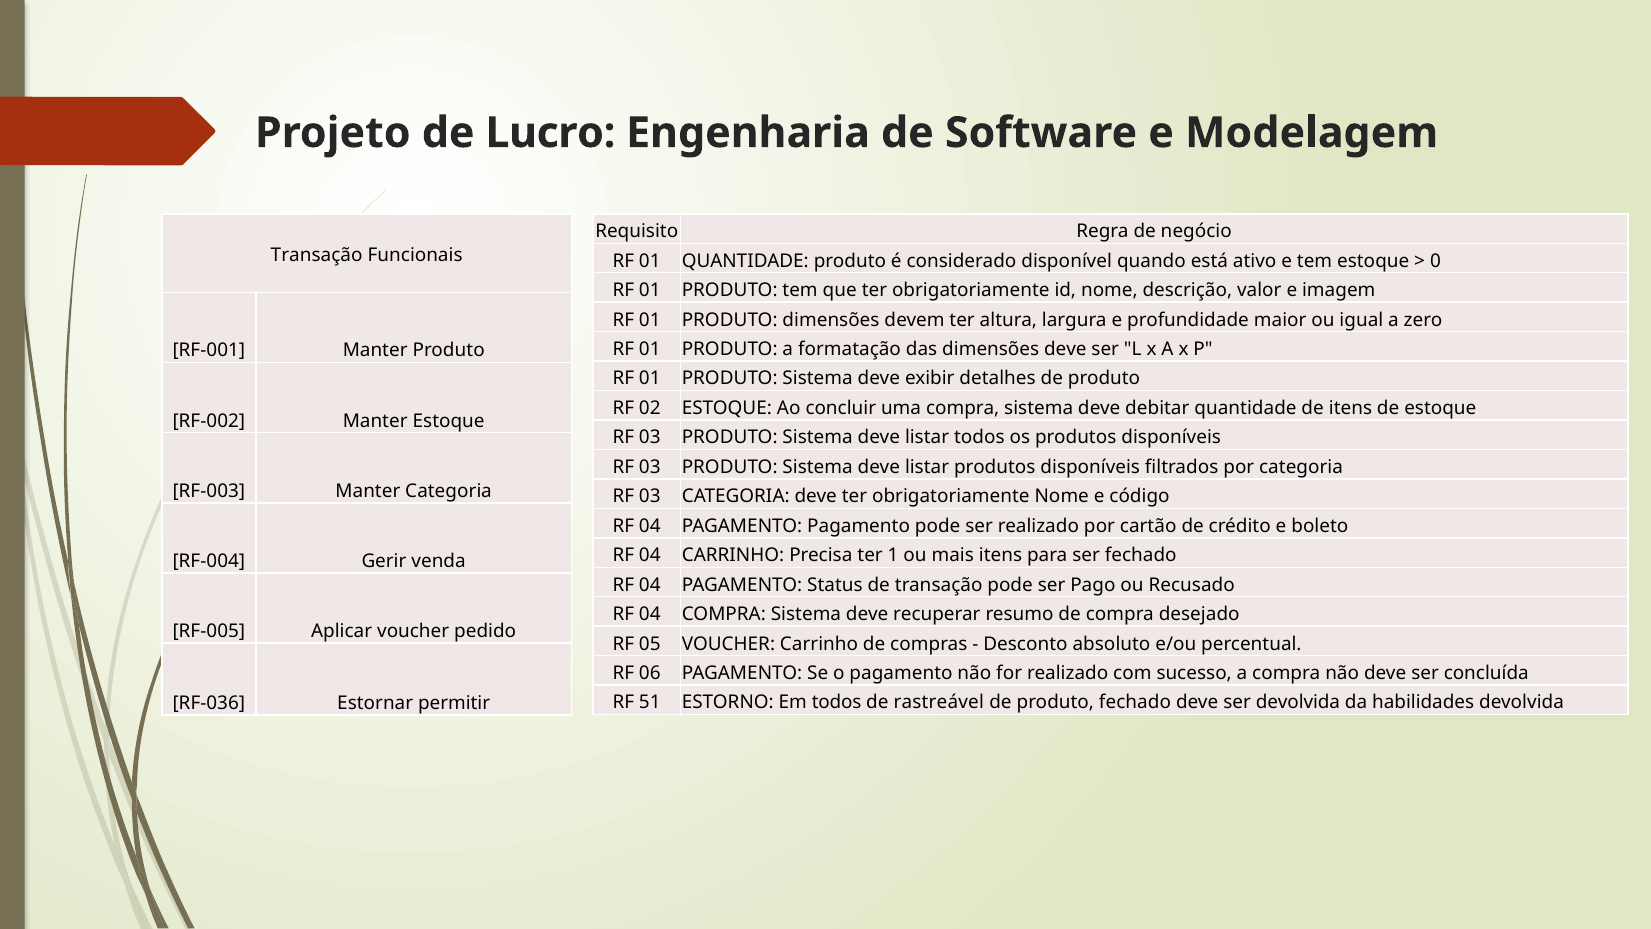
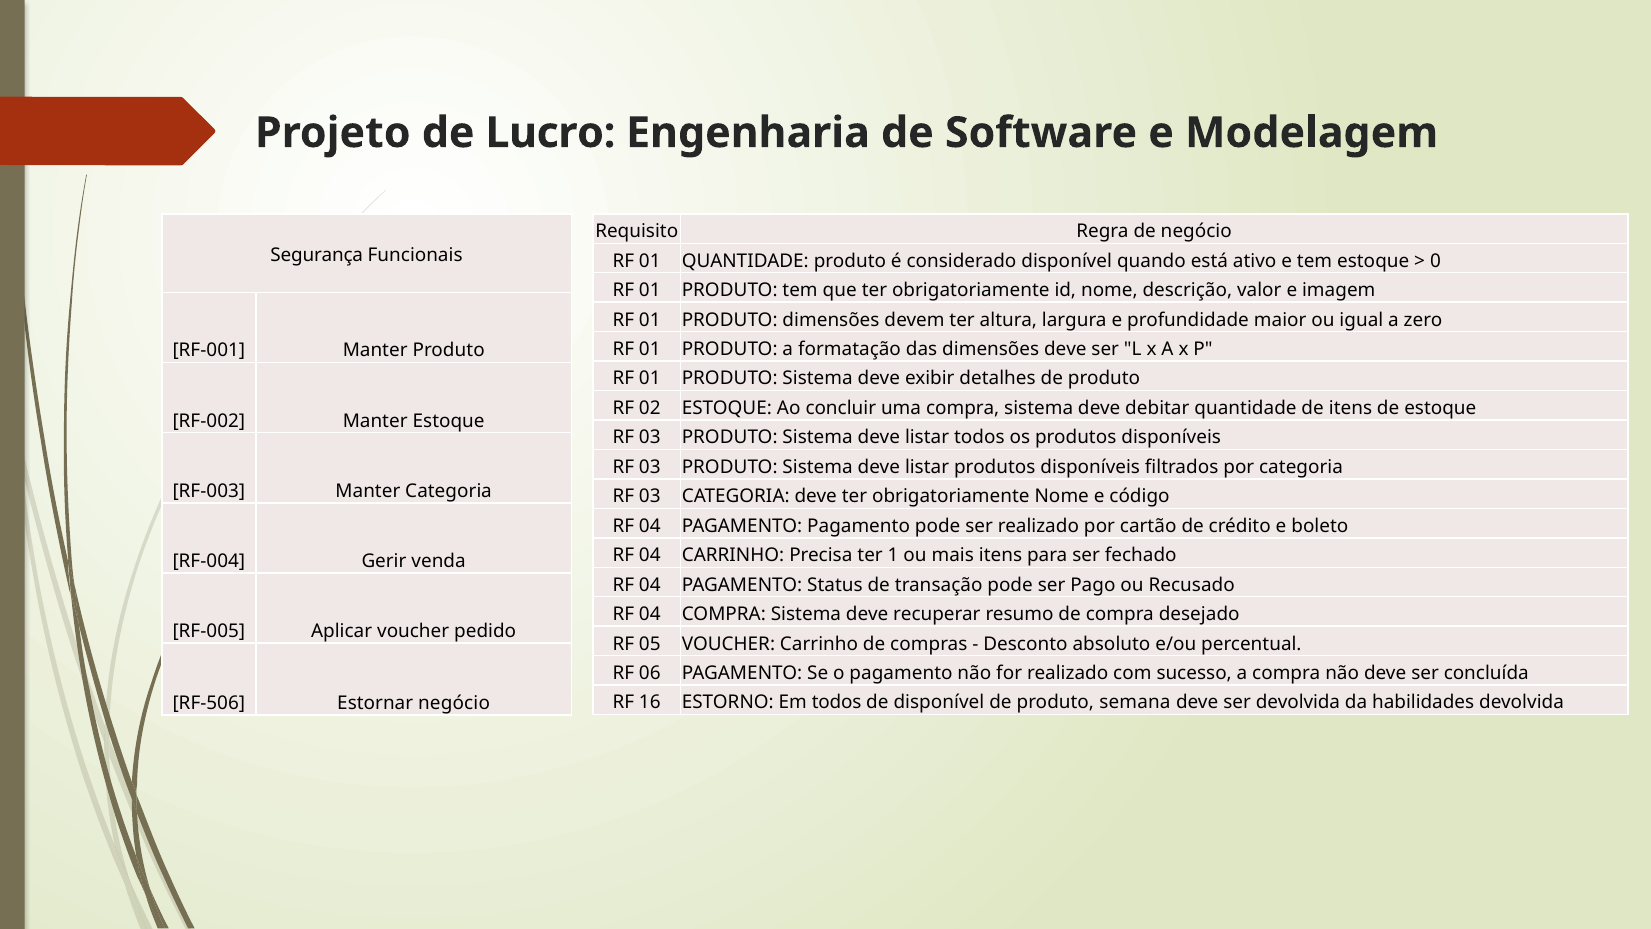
Transação: Transação -> Segurança (317, 255)
51: 51 -> 16 (650, 702)
de rastreável: rastreável -> disponível (939, 702)
produto fechado: fechado -> semana (1135, 702)
RF-036: RF-036 -> RF-506 (209, 703)
Estornar permitir: permitir -> negócio (454, 703)
